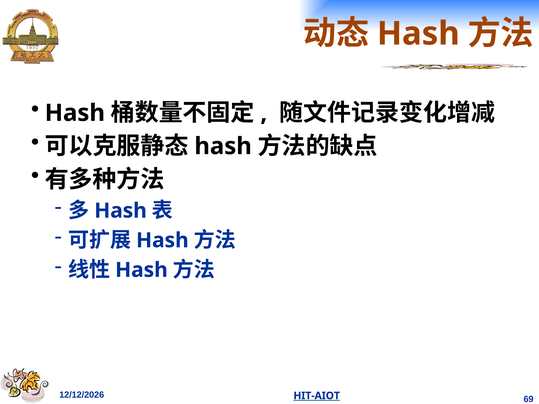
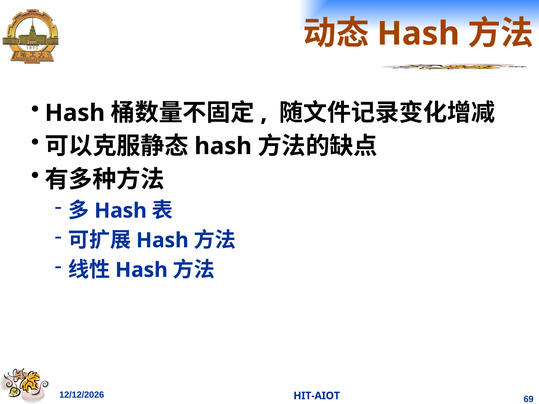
HIT-AIOT underline: present -> none (317, 396)
